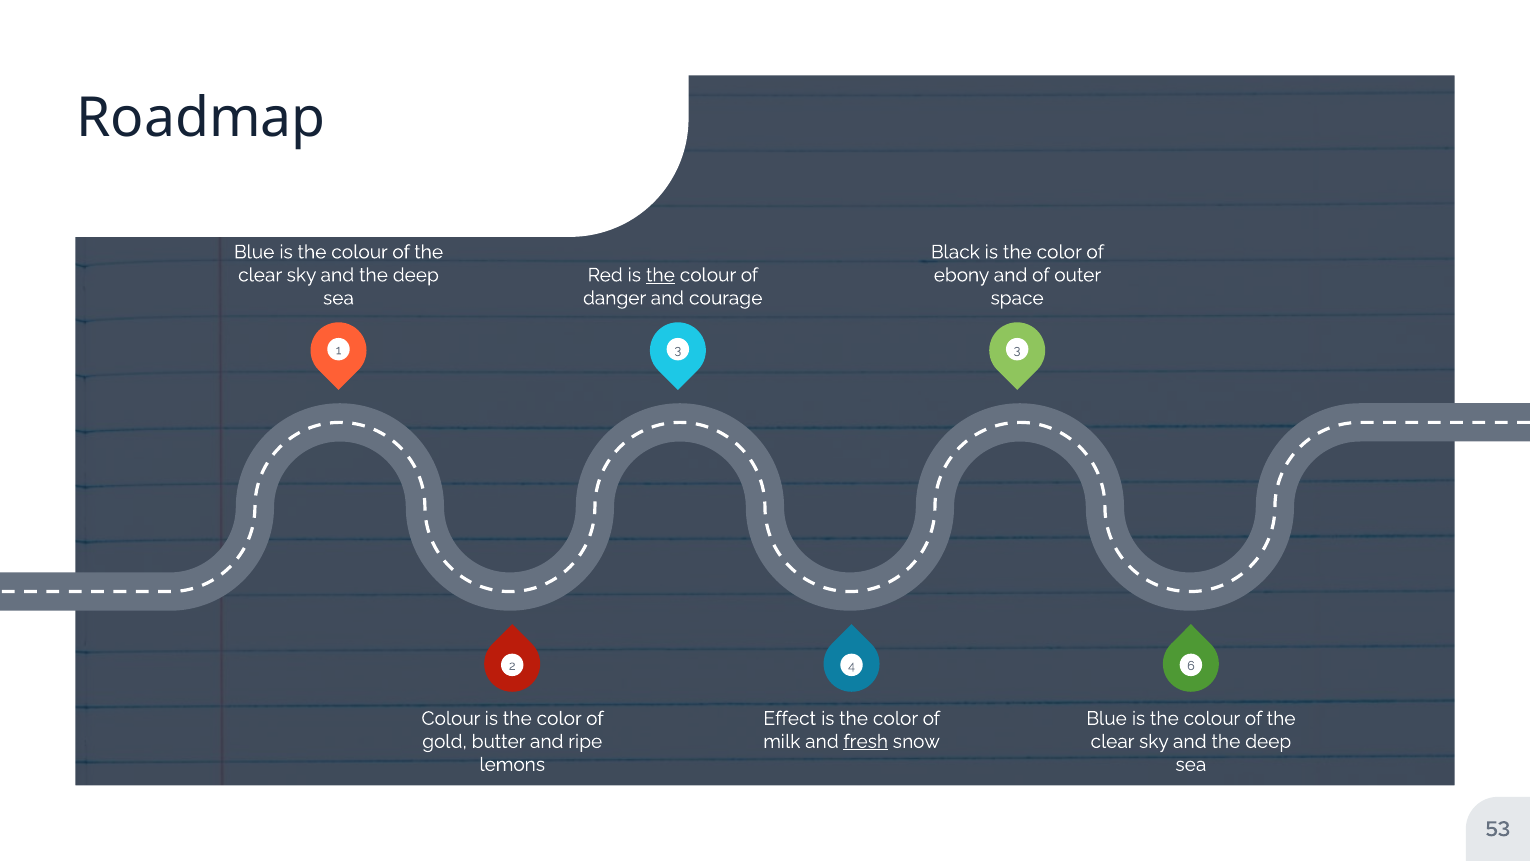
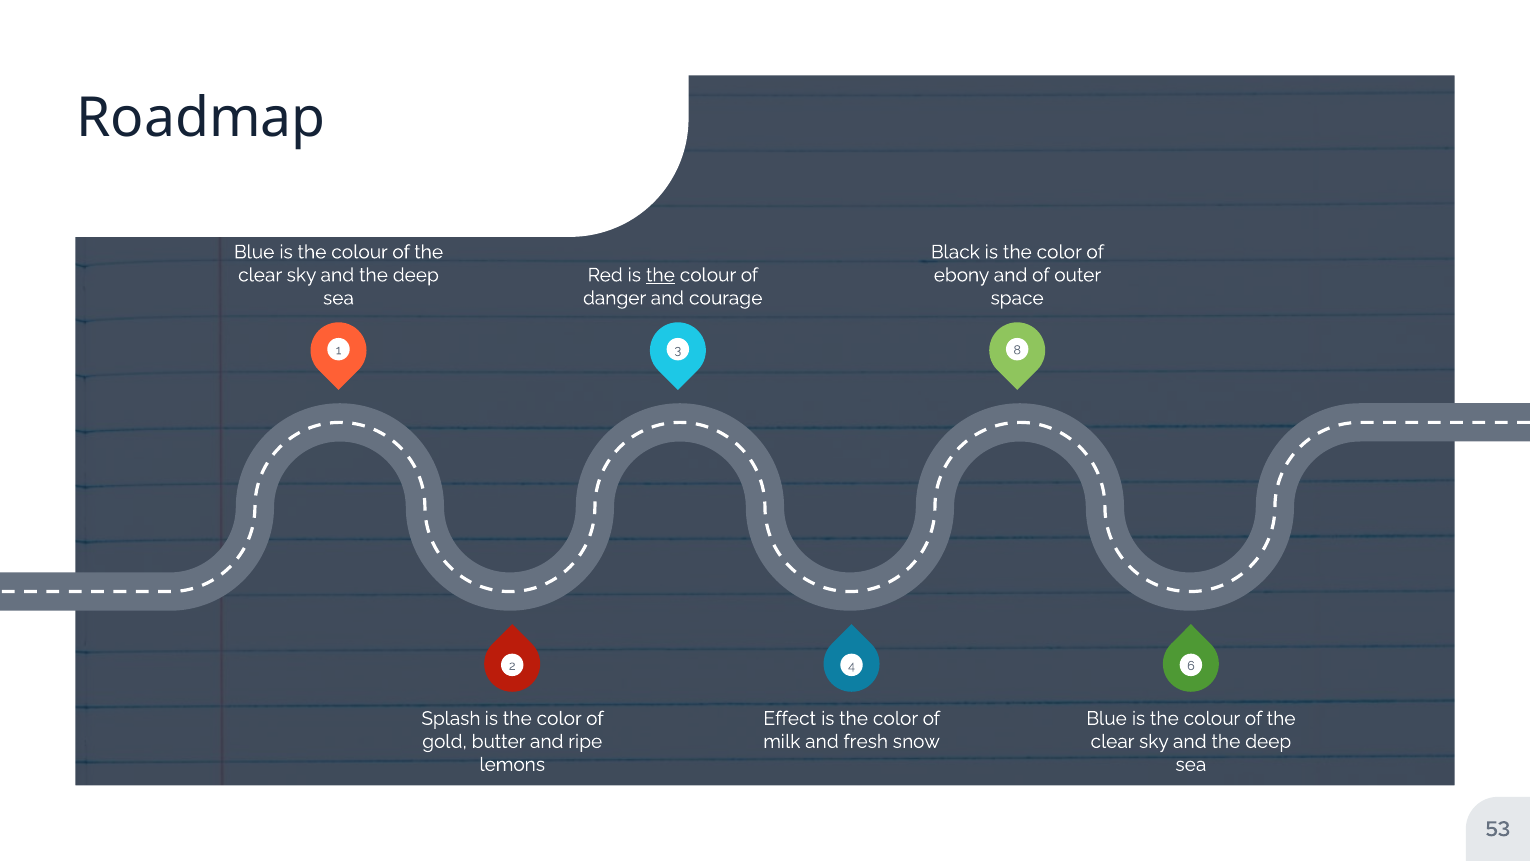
3 3: 3 -> 8 (1017, 350)
Colour: Colour -> Splash (451, 718)
fresh underline: present -> none (866, 741)
